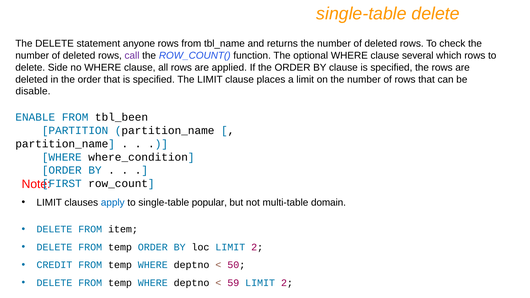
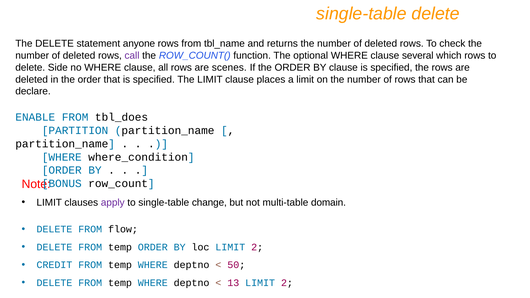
applied: applied -> scenes (229, 68)
disable: disable -> declare (33, 91)
tbl_been: tbl_been -> tbl_does (122, 117)
FIRST: FIRST -> BONUS (62, 184)
apply colour: blue -> purple (113, 203)
popular: popular -> change (209, 203)
item: item -> flow (123, 229)
59: 59 -> 13 (233, 283)
